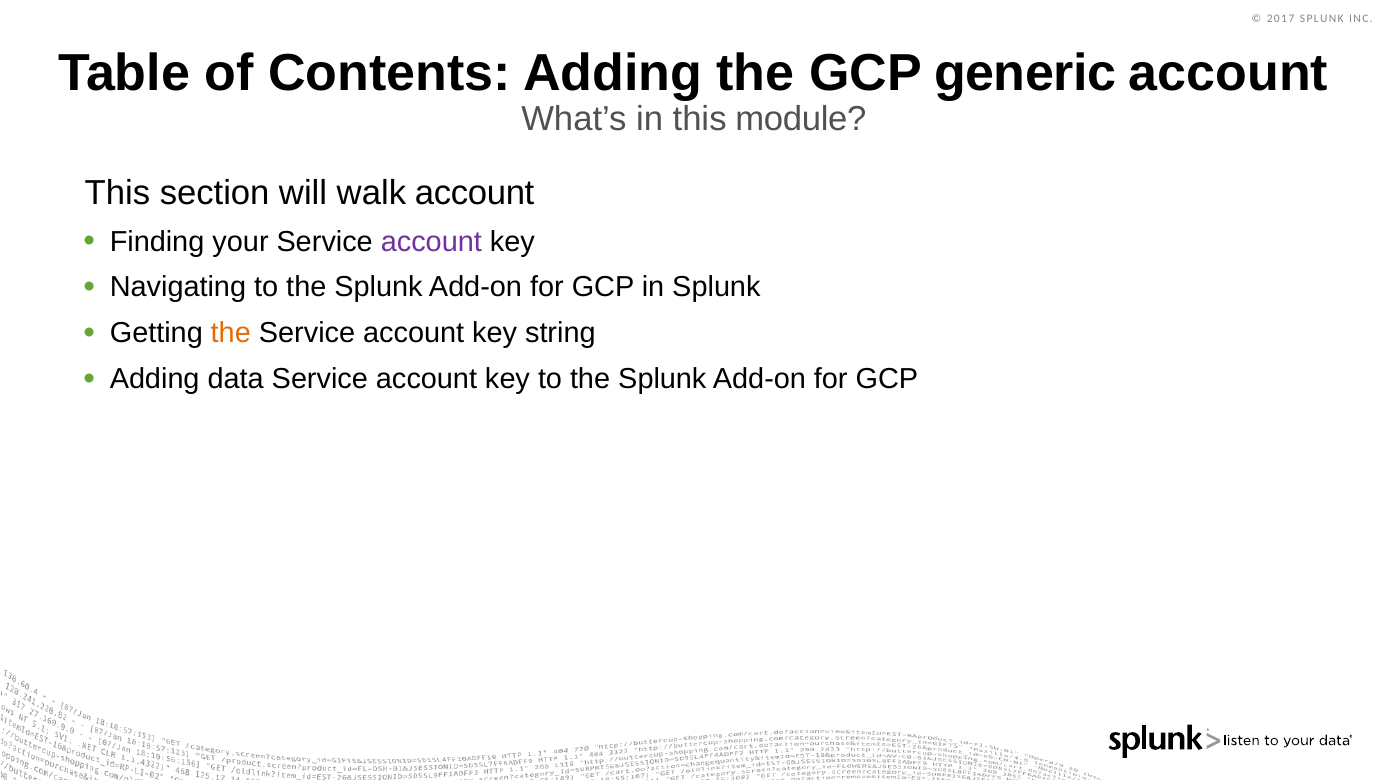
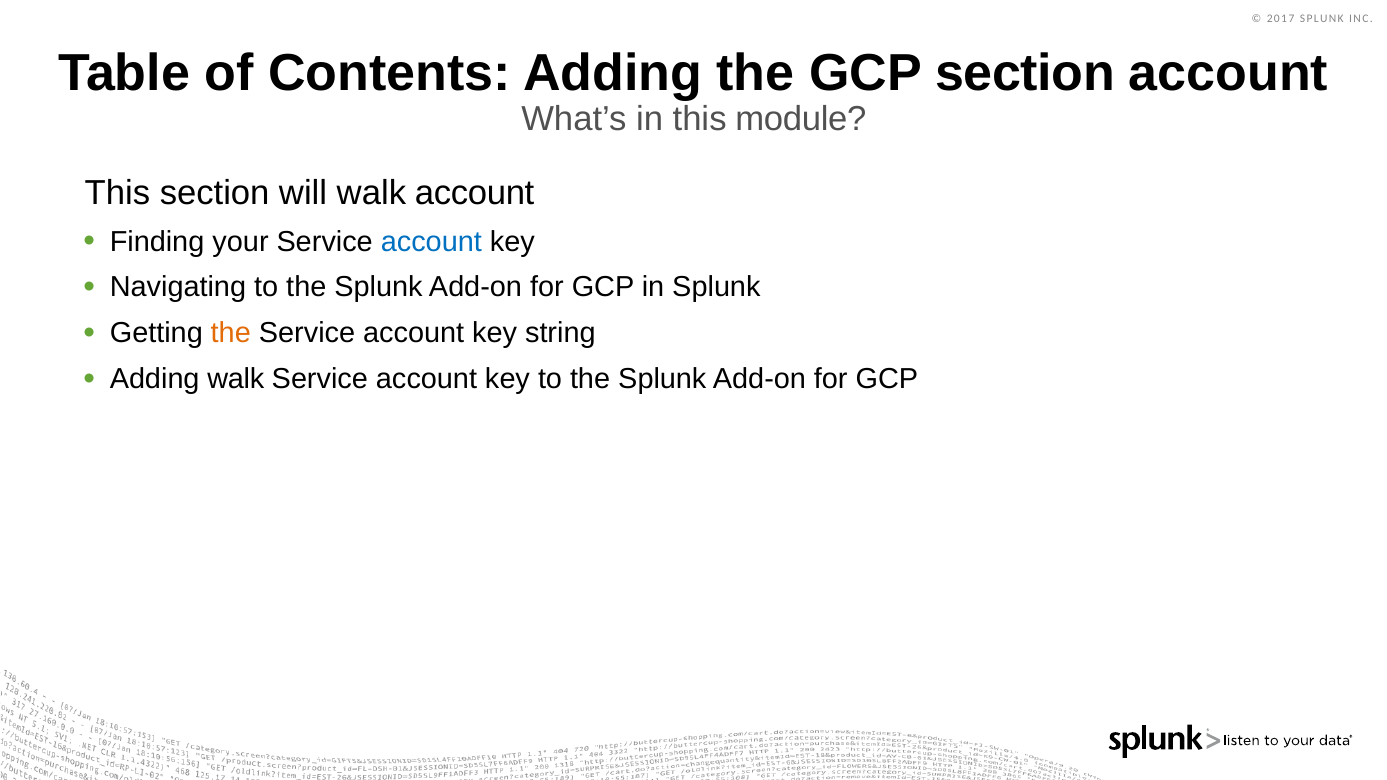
GCP generic: generic -> section (1025, 74)
account colour: purple -> blue (431, 242)
Adding data: data -> walk (236, 379)
